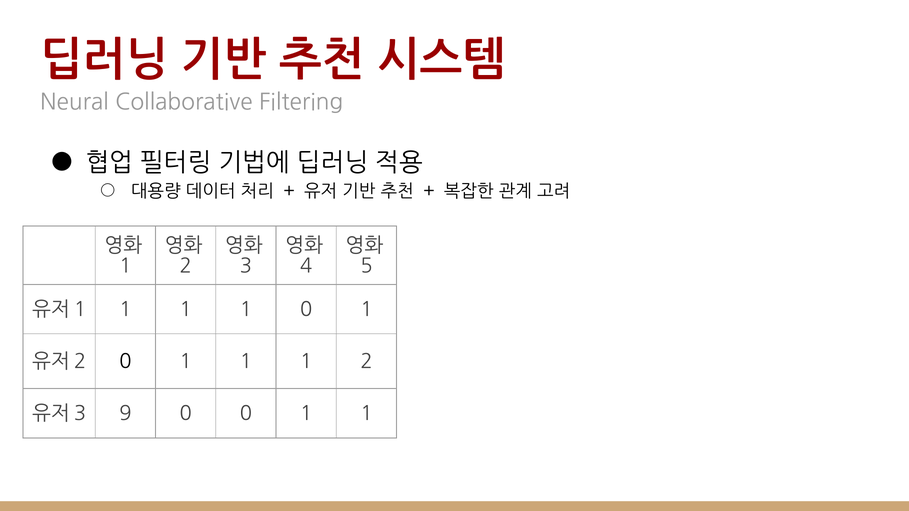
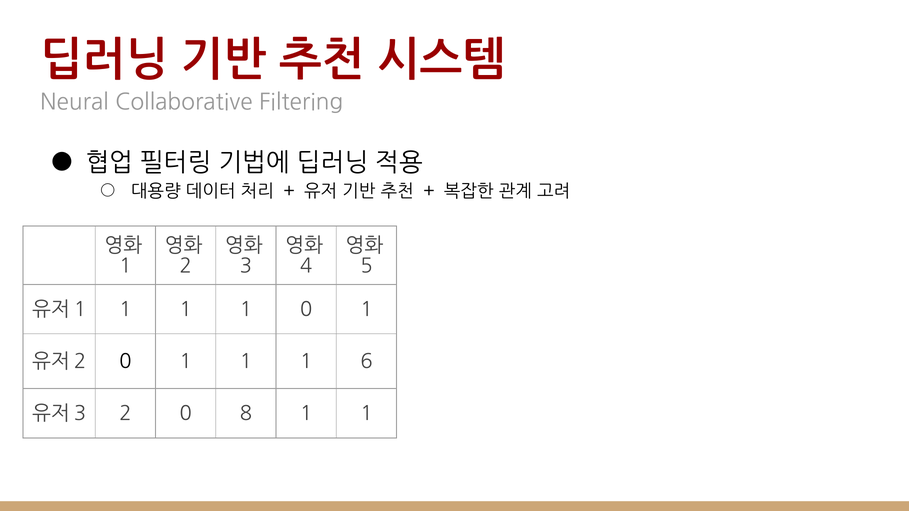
1 2: 2 -> 6 (366, 362)
9: 9 -> 2 (125, 414)
0 0: 0 -> 8 (246, 414)
